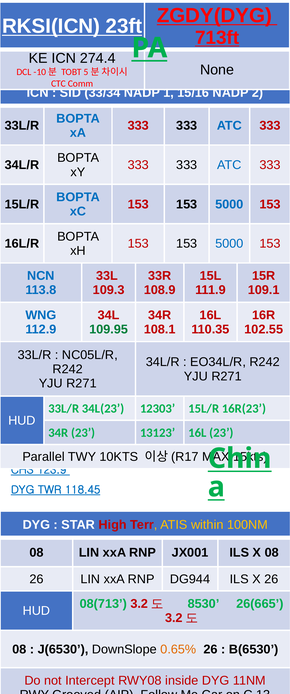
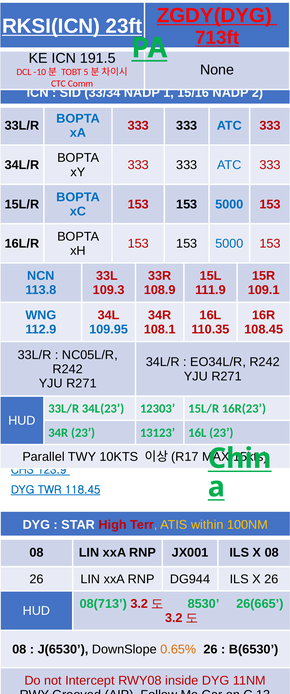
274.4: 274.4 -> 191.5 (98, 58)
109.95 colour: green -> blue (109, 329)
102.55: 102.55 -> 108.45 (264, 329)
